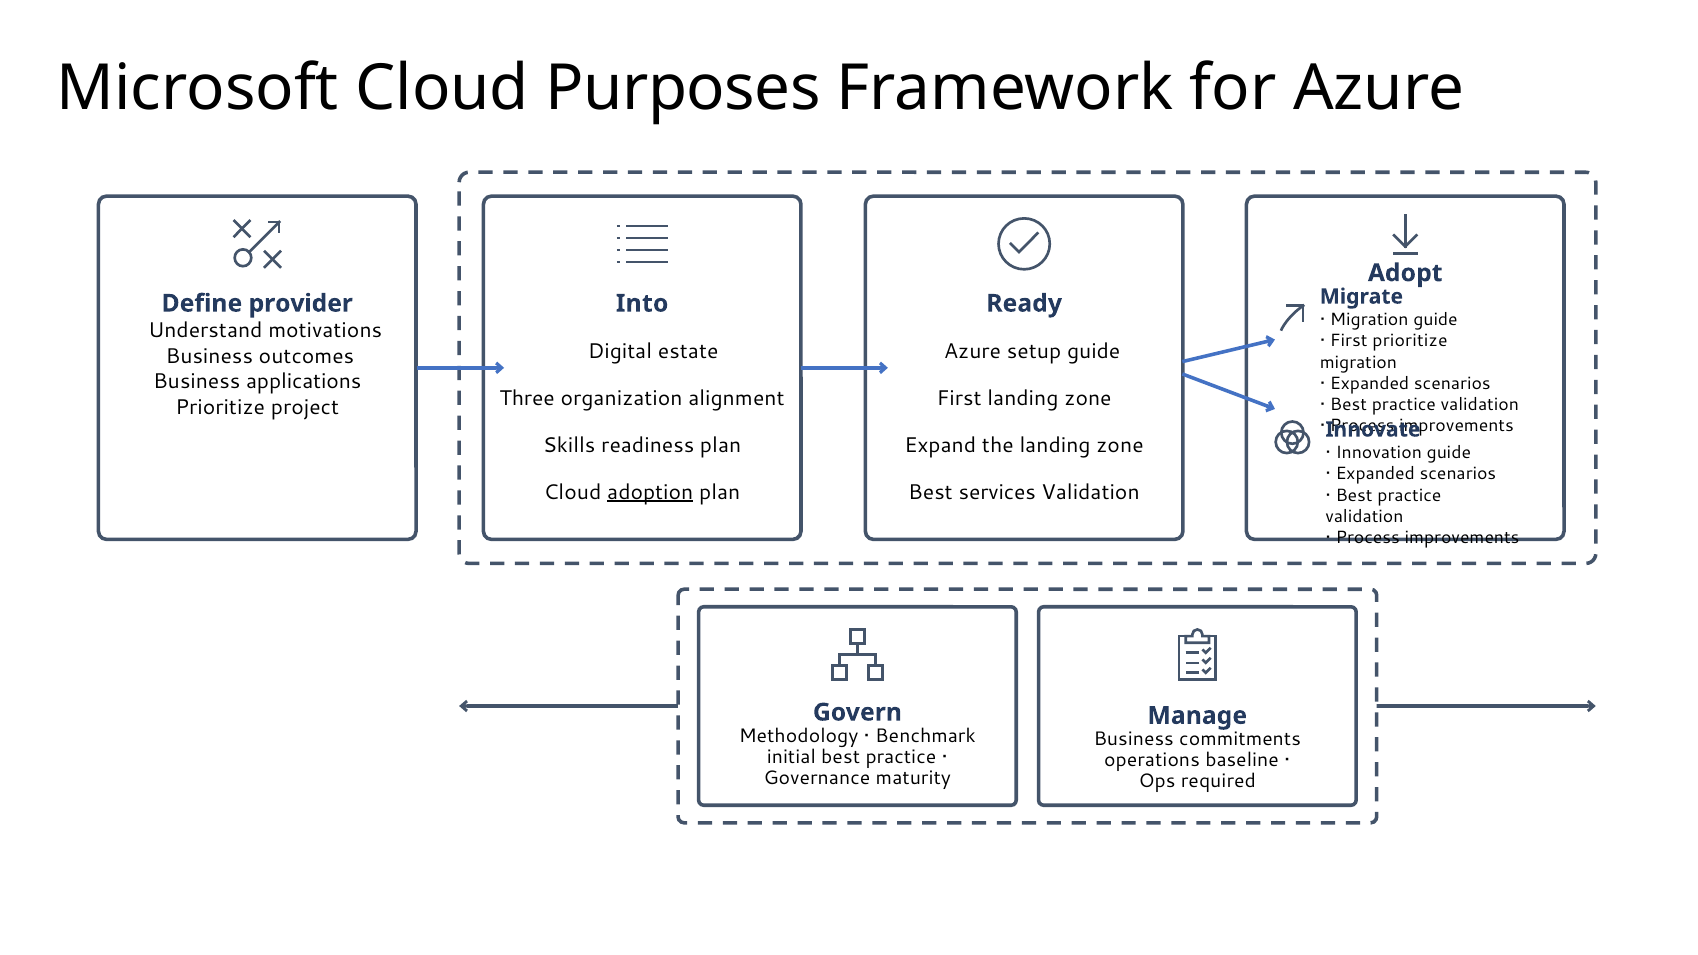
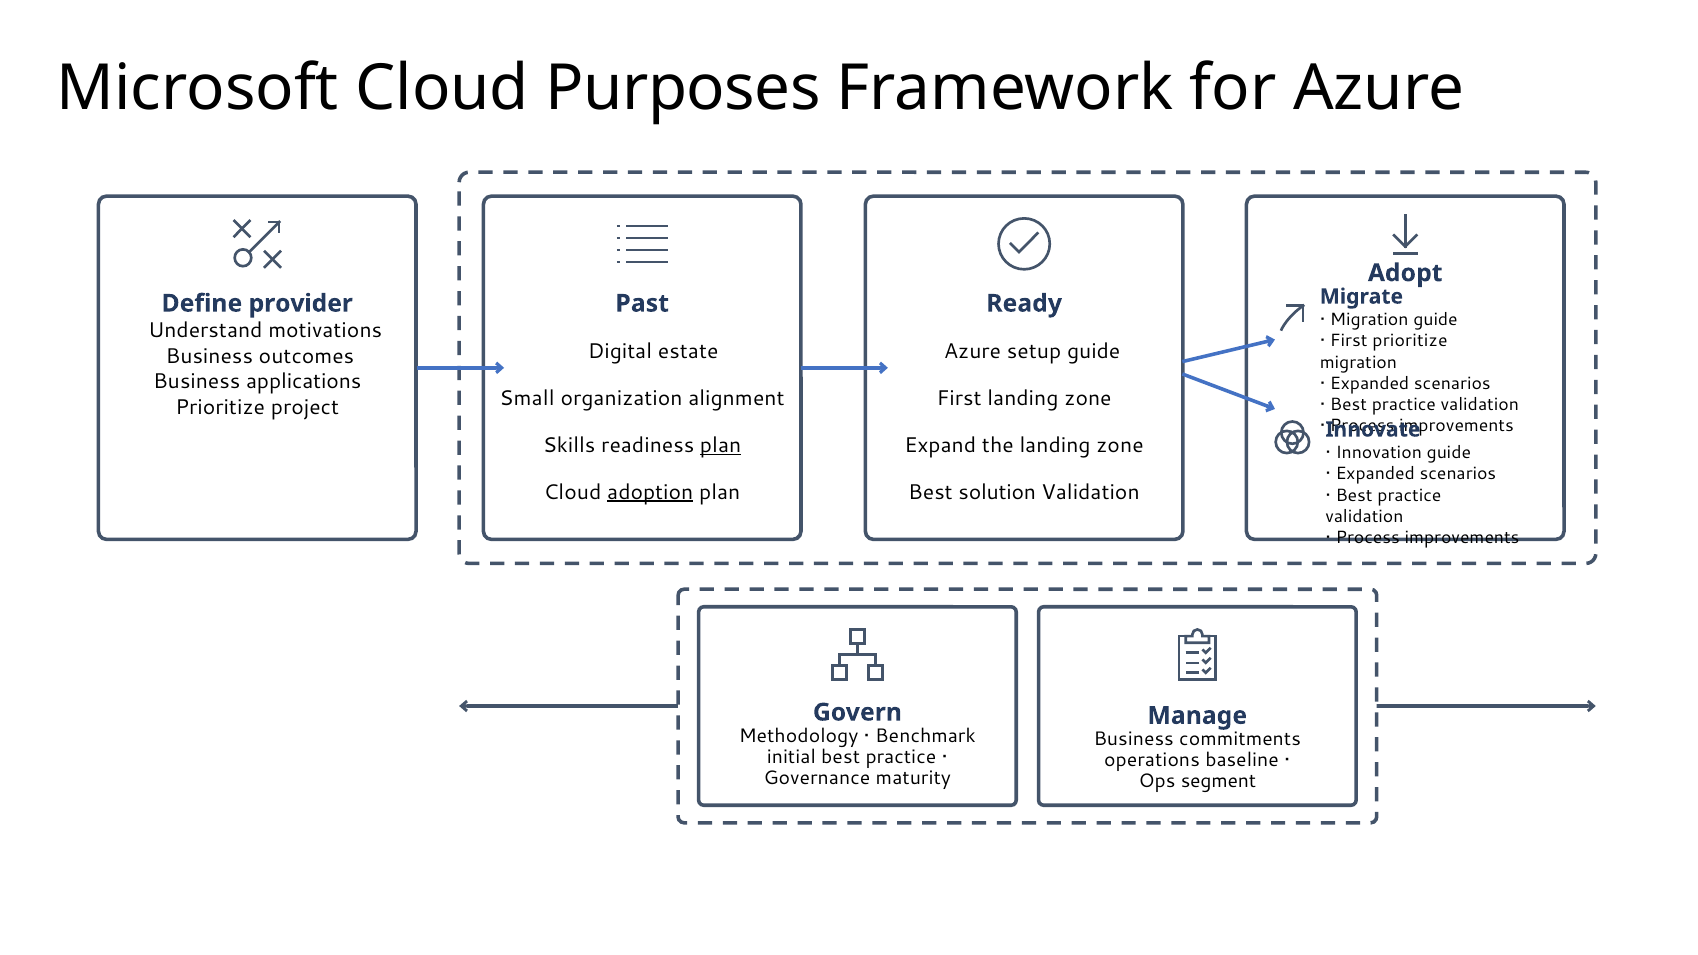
Into: Into -> Past (642, 303)
Three: Three -> Small (527, 399)
plan underline: none -> present (721, 445)
services: services -> solution (997, 492)
required: required -> segment (1219, 781)
